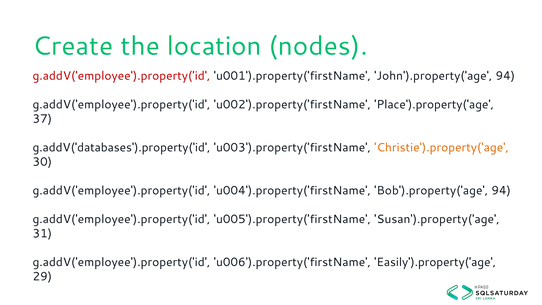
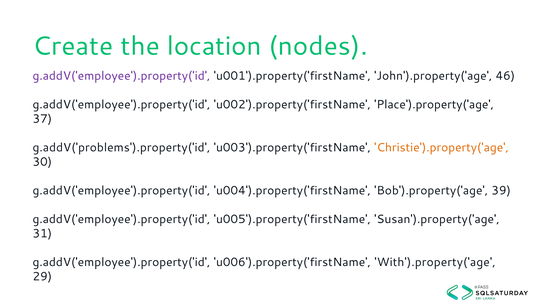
g.addV('employee').property('id colour: red -> purple (121, 76)
John').property('age 94: 94 -> 46 (505, 76)
g.addV('databases').property('id: g.addV('databases').property('id -> g.addV('problems').property('id (121, 147)
Bob').property('age 94: 94 -> 39 (501, 190)
Easily').property('age: Easily').property('age -> With').property('age (435, 262)
